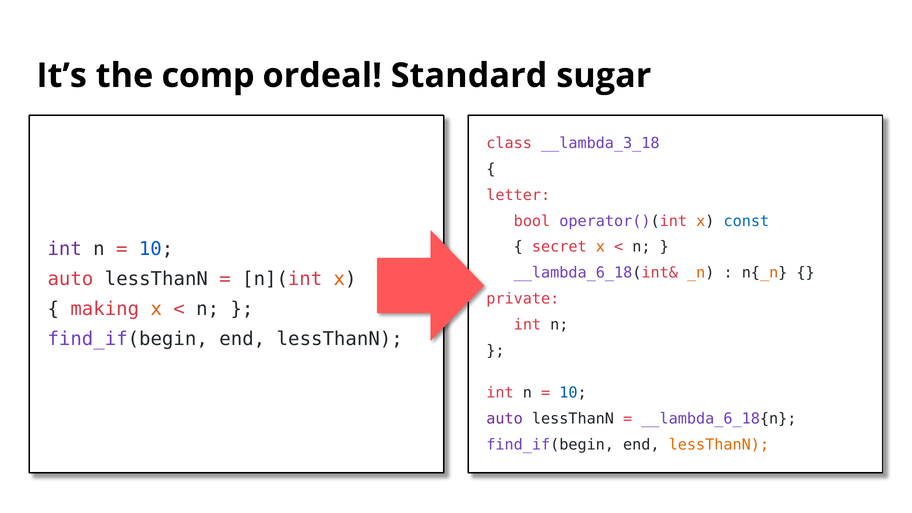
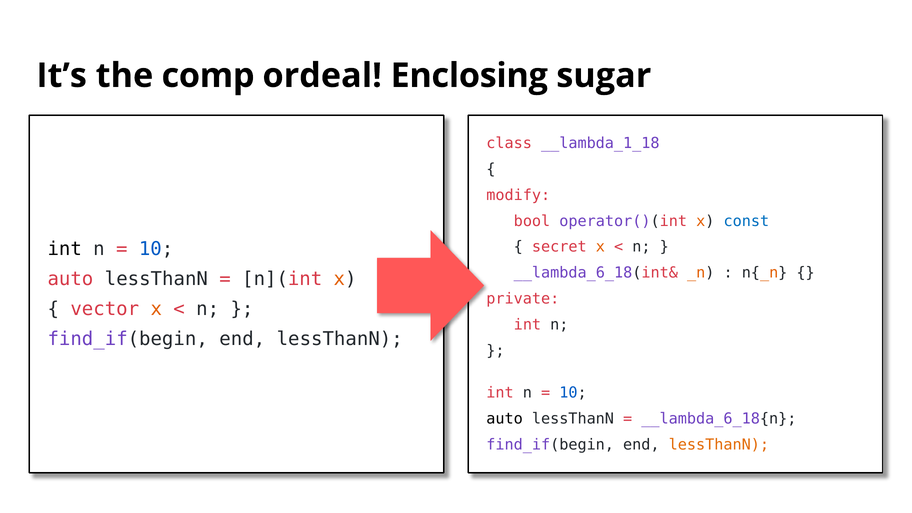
Standard: Standard -> Enclosing (469, 76)
__lambda_3_18: __lambda_3_18 -> __lambda_1_18 (600, 143)
letter: letter -> modify (518, 195)
int colour: purple -> black (65, 249)
making: making -> vector (105, 309)
auto colour: purple -> black (505, 419)
